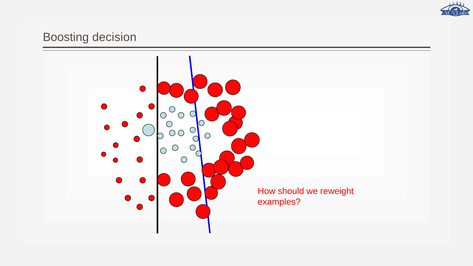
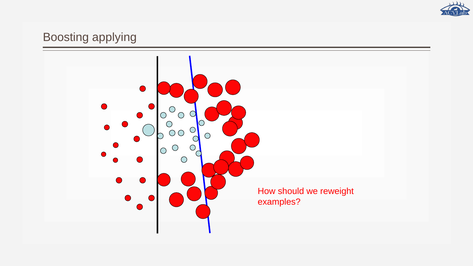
decision: decision -> applying (114, 37)
